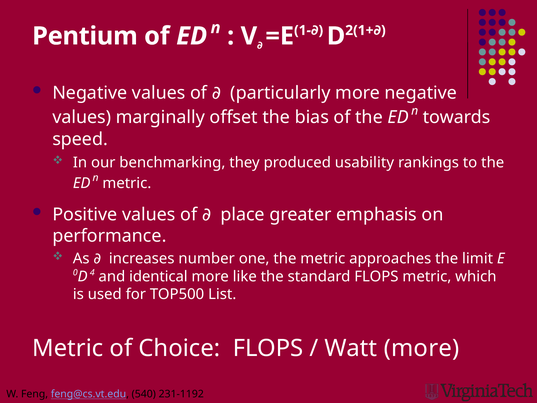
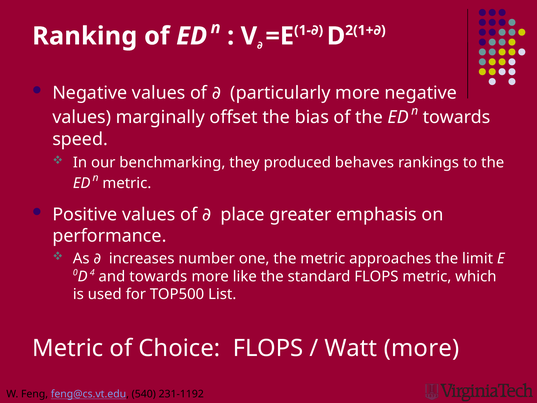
Pentium: Pentium -> Ranking (85, 36)
usability: usability -> behaves (364, 162)
and identical: identical -> towards (158, 276)
